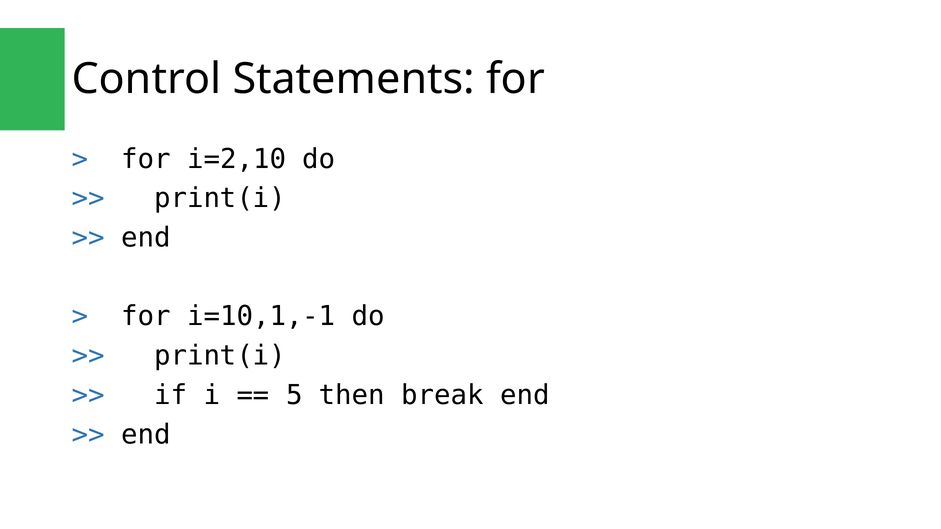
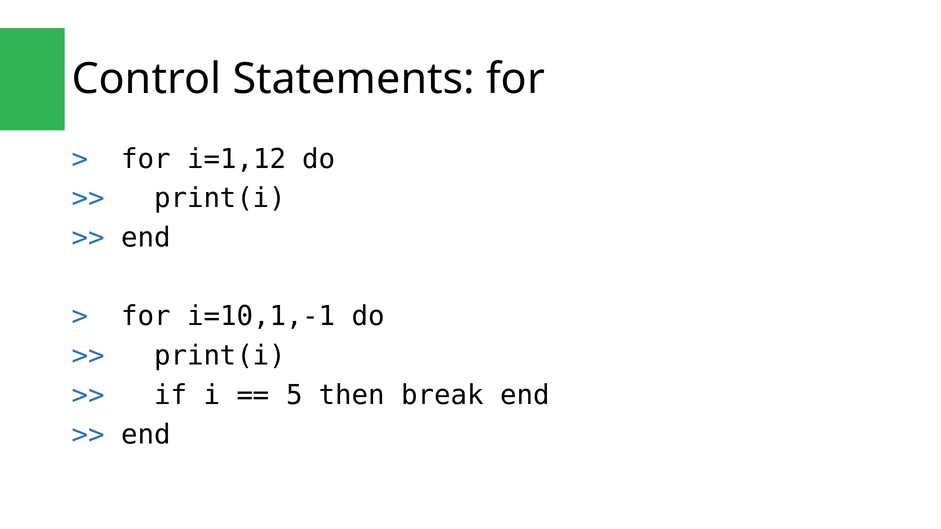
i=2,10: i=2,10 -> i=1,12 (237, 159)
